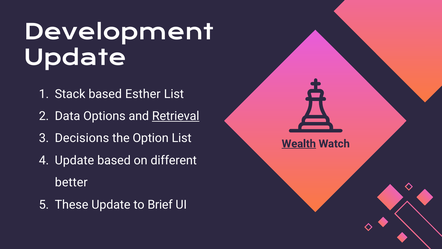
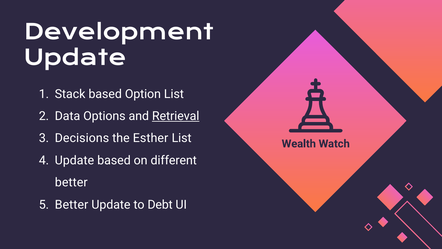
Esther: Esther -> Option (143, 94)
Option: Option -> Esther (151, 138)
Wealth underline: present -> none (299, 144)
These: These -> Better (72, 204)
Brief: Brief -> Debt (160, 204)
